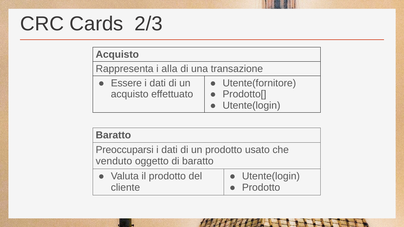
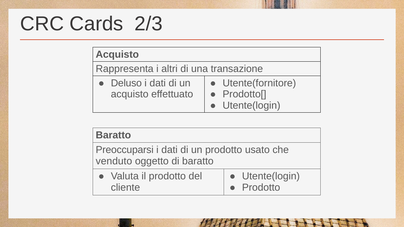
alla: alla -> altri (170, 69)
Essere: Essere -> Deluso (126, 83)
